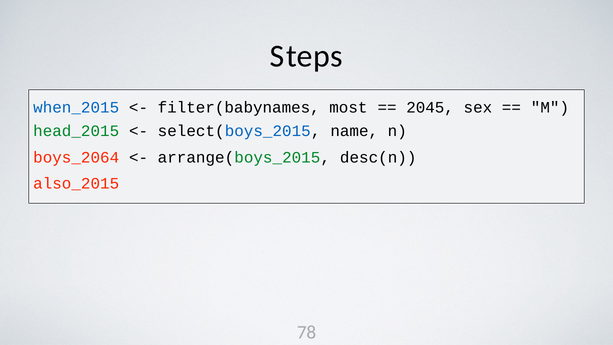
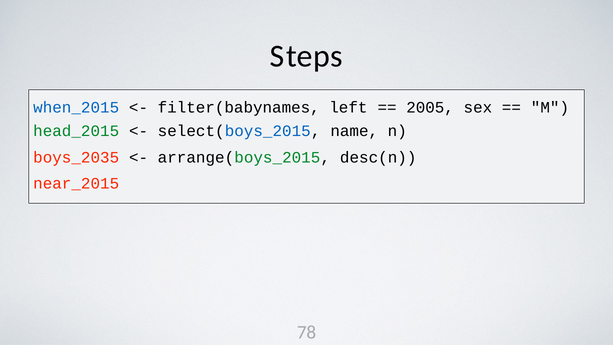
most: most -> left (348, 107)
2045: 2045 -> 2005 (430, 107)
boys_2064: boys_2064 -> boys_2035 (76, 157)
also_2015: also_2015 -> near_2015 (76, 183)
